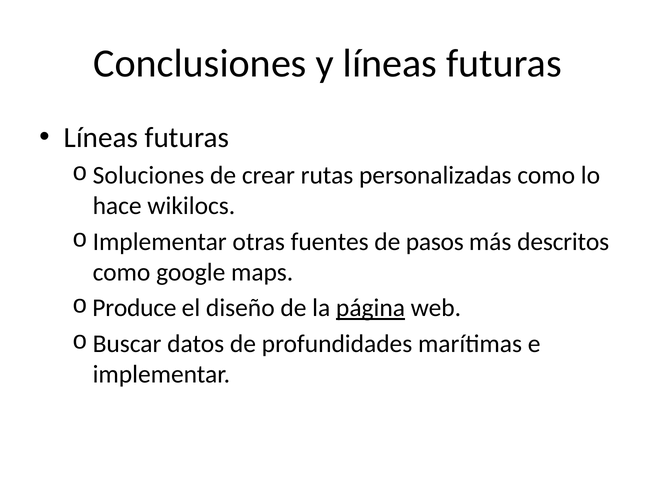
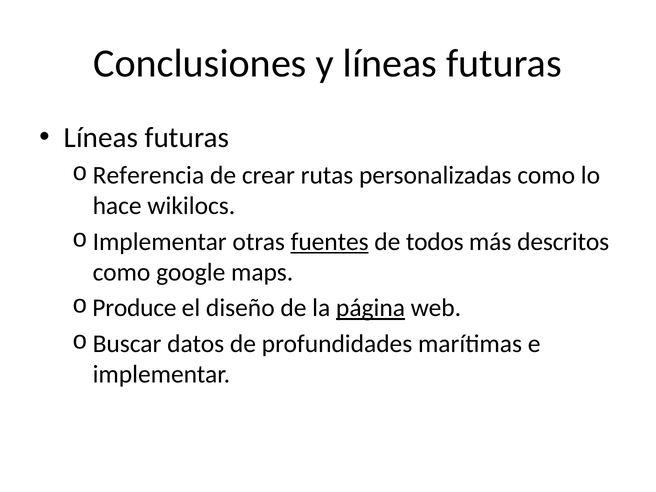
Soluciones: Soluciones -> Referencia (148, 175)
fuentes underline: none -> present (330, 242)
pasos: pasos -> todos (435, 242)
